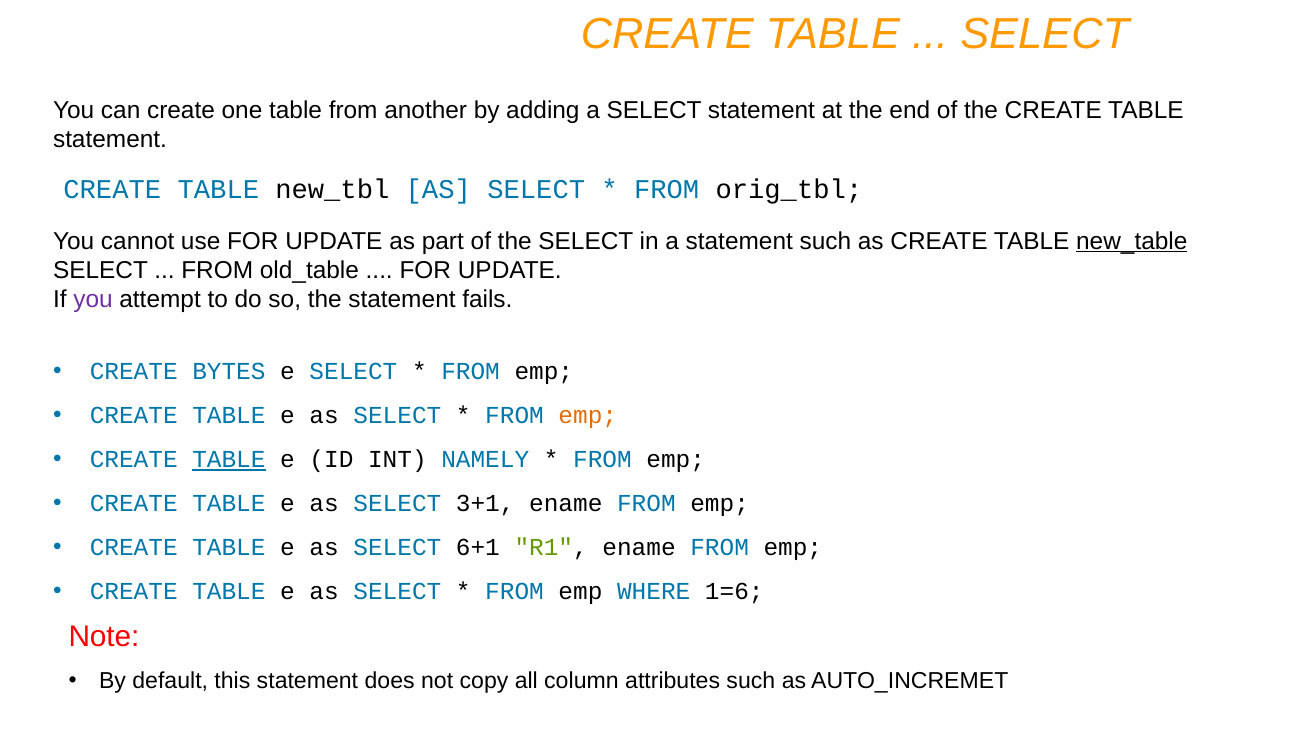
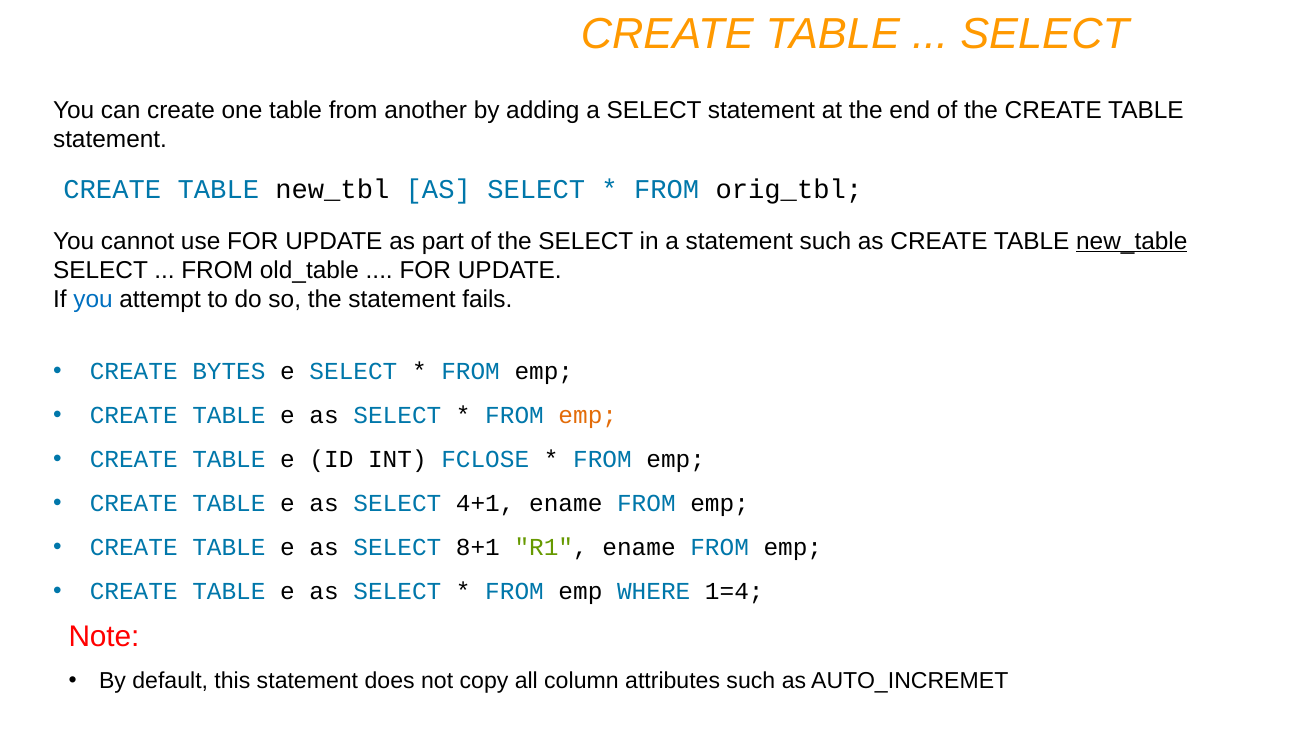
you colour: purple -> blue (93, 300)
TABLE underline: present -> none (229, 460)
NAMELY: NAMELY -> FCLOSE (485, 460)
3+1: 3+1 -> 4+1 (485, 504)
6+1: 6+1 -> 8+1 (478, 548)
1=6: 1=6 -> 1=4 (734, 592)
